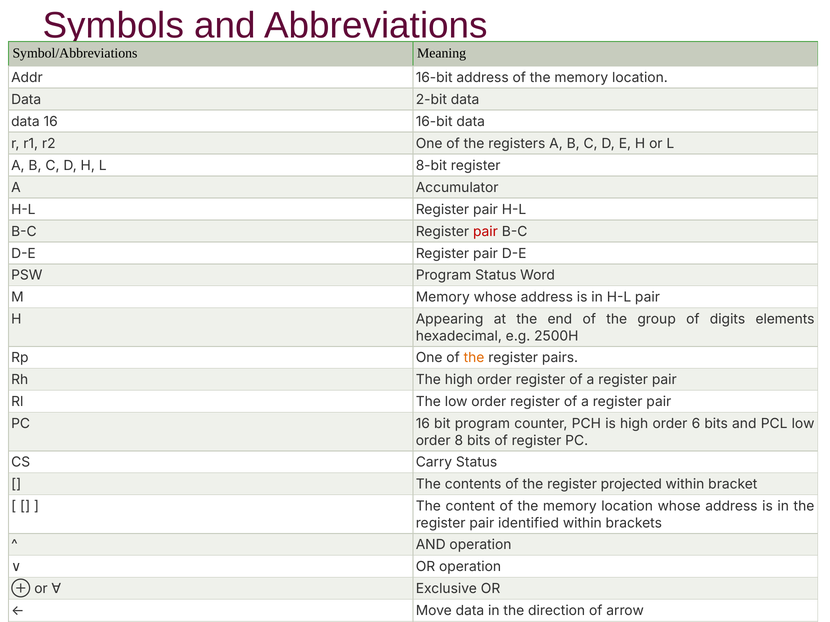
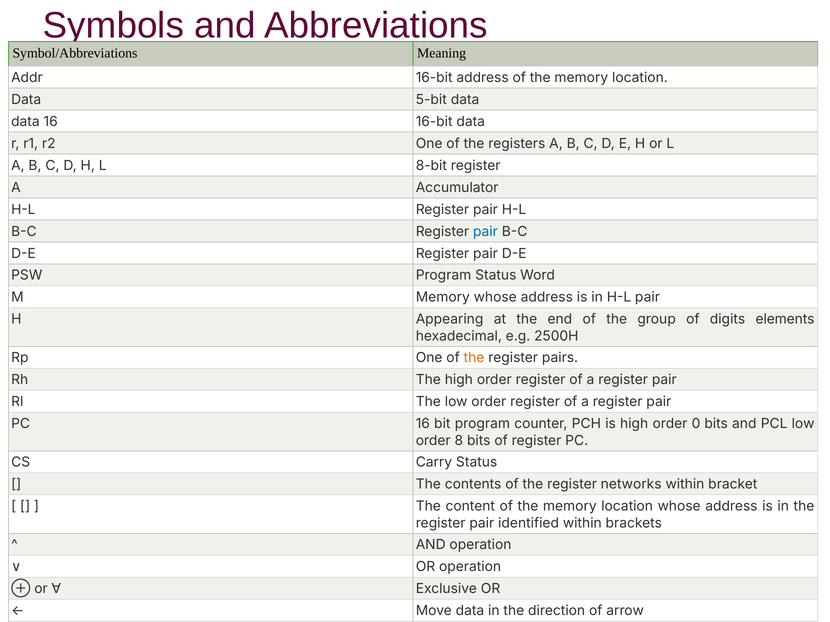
2-bit: 2-bit -> 5-bit (431, 100)
pair colour: red -> blue (486, 232)
6: 6 -> 0 (696, 424)
projected: projected -> networks (631, 485)
